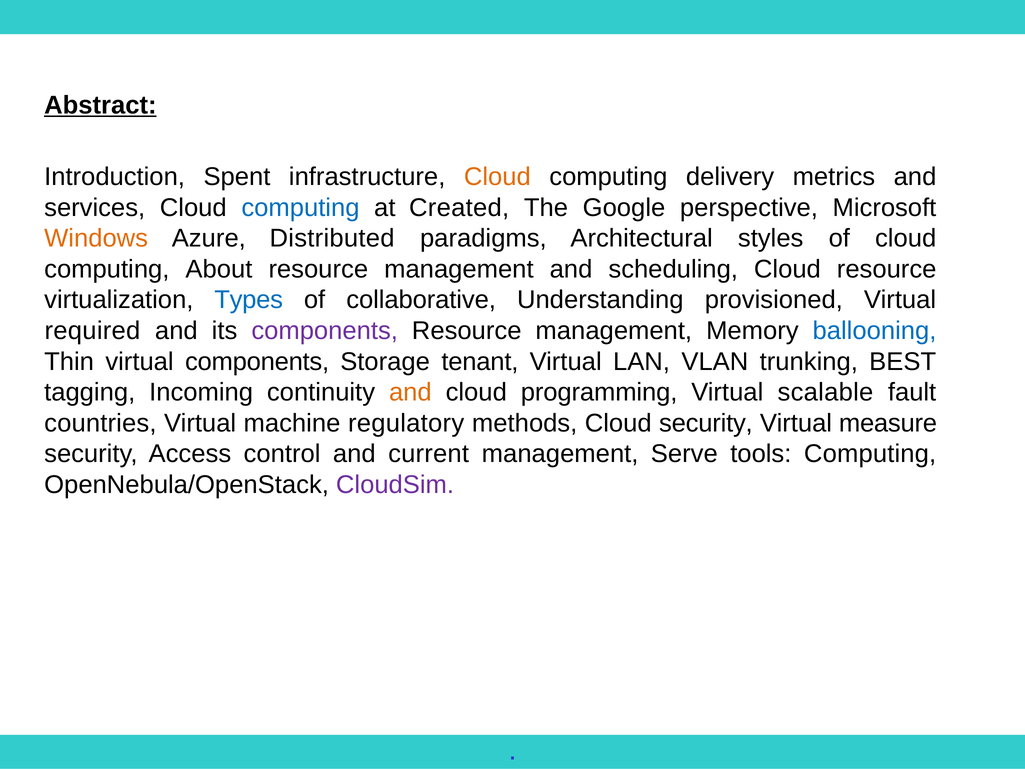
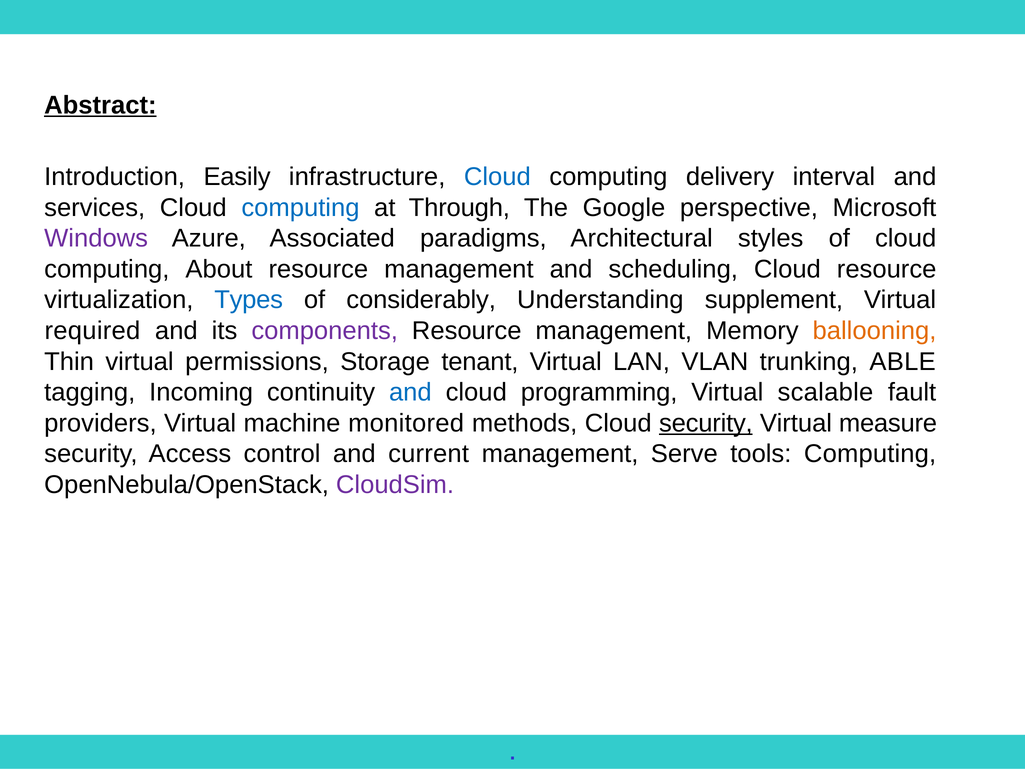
Spent: Spent -> Easily (237, 177)
Cloud colour: orange -> blue (497, 177)
metrics: metrics -> interval (834, 177)
Created: Created -> Through (459, 208)
Windows colour: orange -> purple (96, 238)
Distributed: Distributed -> Associated (332, 238)
collaborative: collaborative -> considerably (421, 300)
provisioned: provisioned -> supplement (774, 300)
ballooning colour: blue -> orange (874, 331)
virtual components: components -> permissions (257, 361)
BEST: BEST -> ABLE (903, 361)
and colour: orange -> blue (410, 392)
countries: countries -> providers (100, 423)
regulatory: regulatory -> monitored (406, 423)
security underline: none -> present (706, 423)
